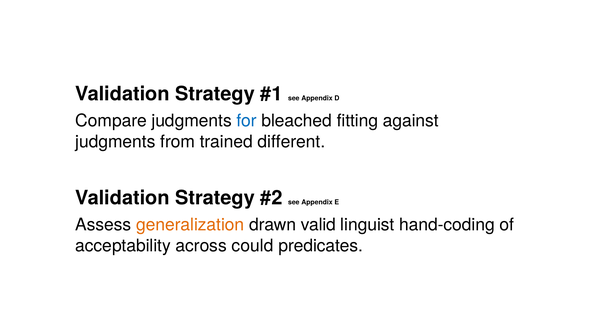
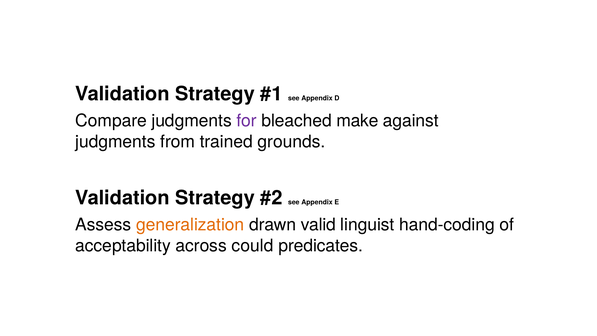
for colour: blue -> purple (247, 121)
fitting: fitting -> make (357, 121)
different: different -> grounds (291, 142)
